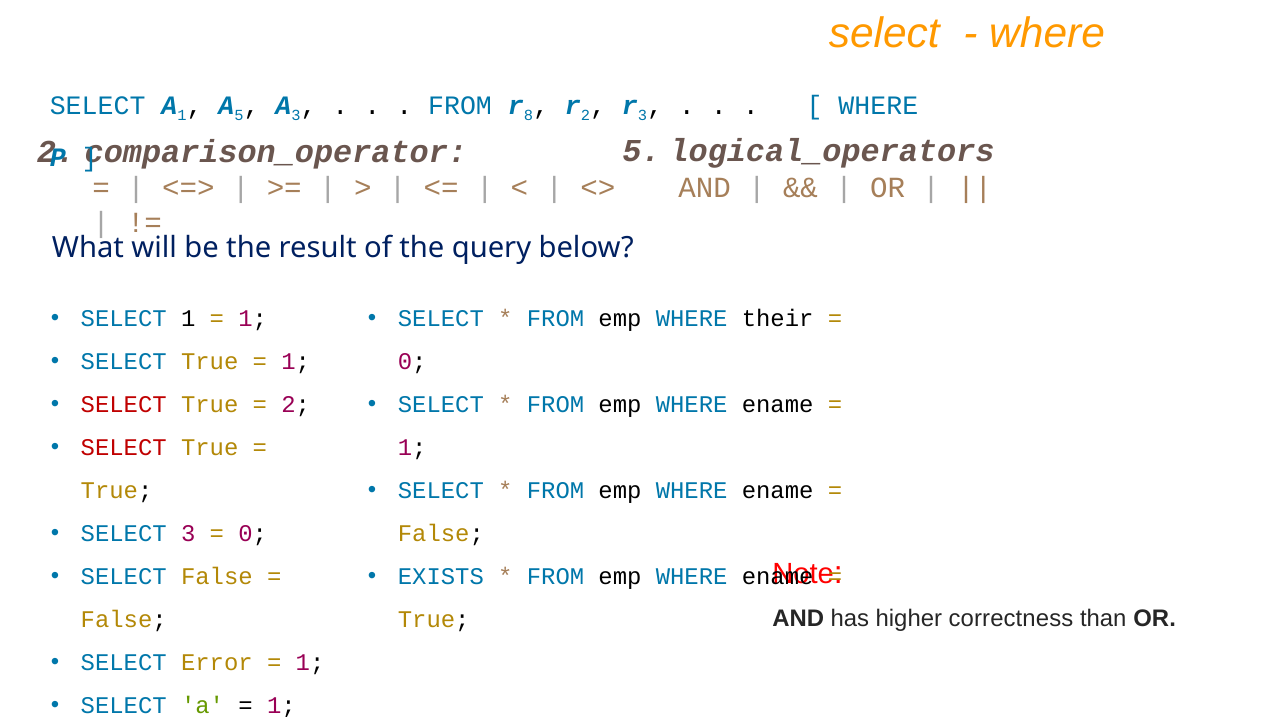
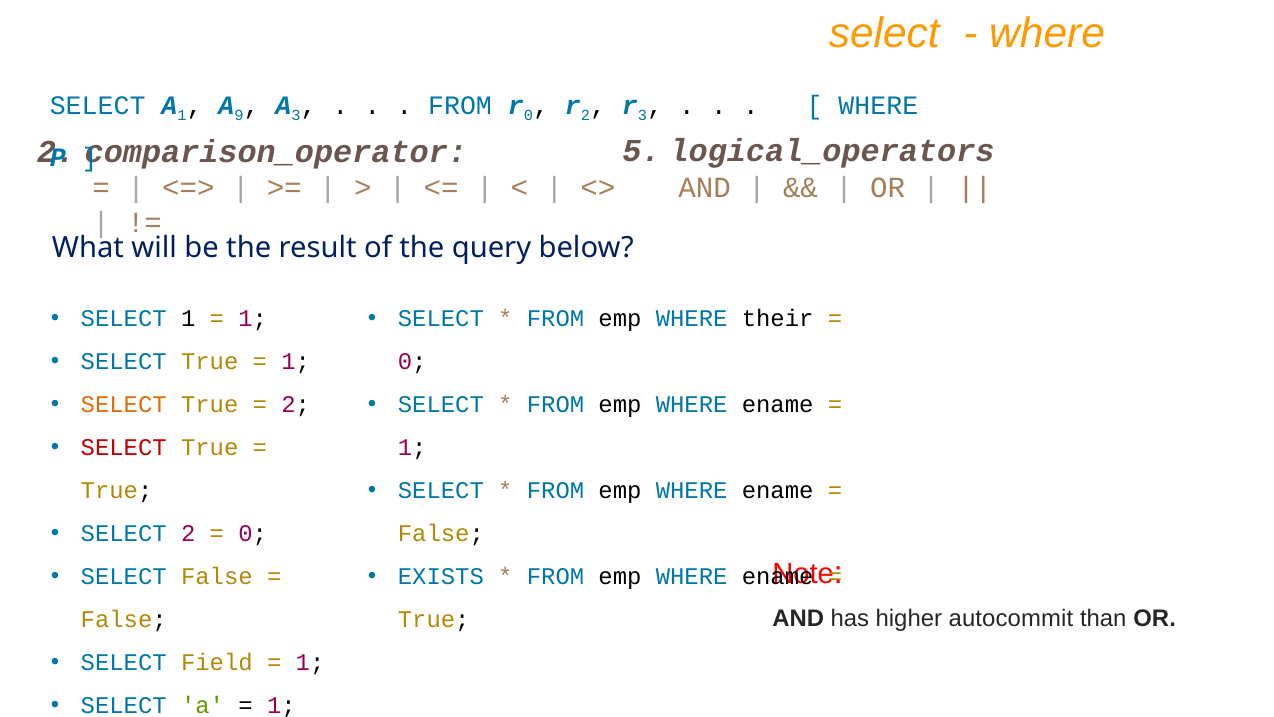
A 5: 5 -> 9 (239, 116)
8: 8 -> 0 (528, 116)
SELECT colour: red -> orange (124, 405)
SELECT 3: 3 -> 2 (188, 534)
correctness: correctness -> autocommit (1011, 618)
Error: Error -> Field (217, 663)
